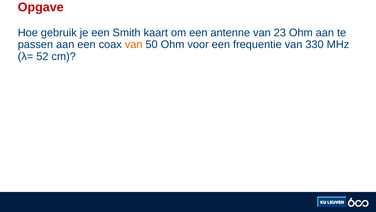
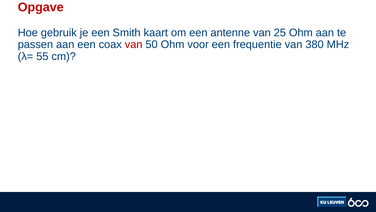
23: 23 -> 25 (280, 33)
van colour: orange -> red (134, 44)
330: 330 -> 380 (315, 44)
52: 52 -> 55 (42, 56)
